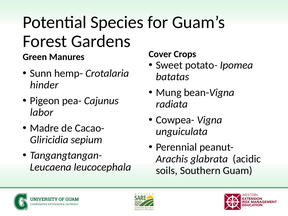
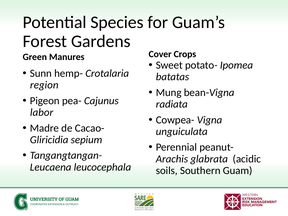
hinder: hinder -> region (44, 85)
